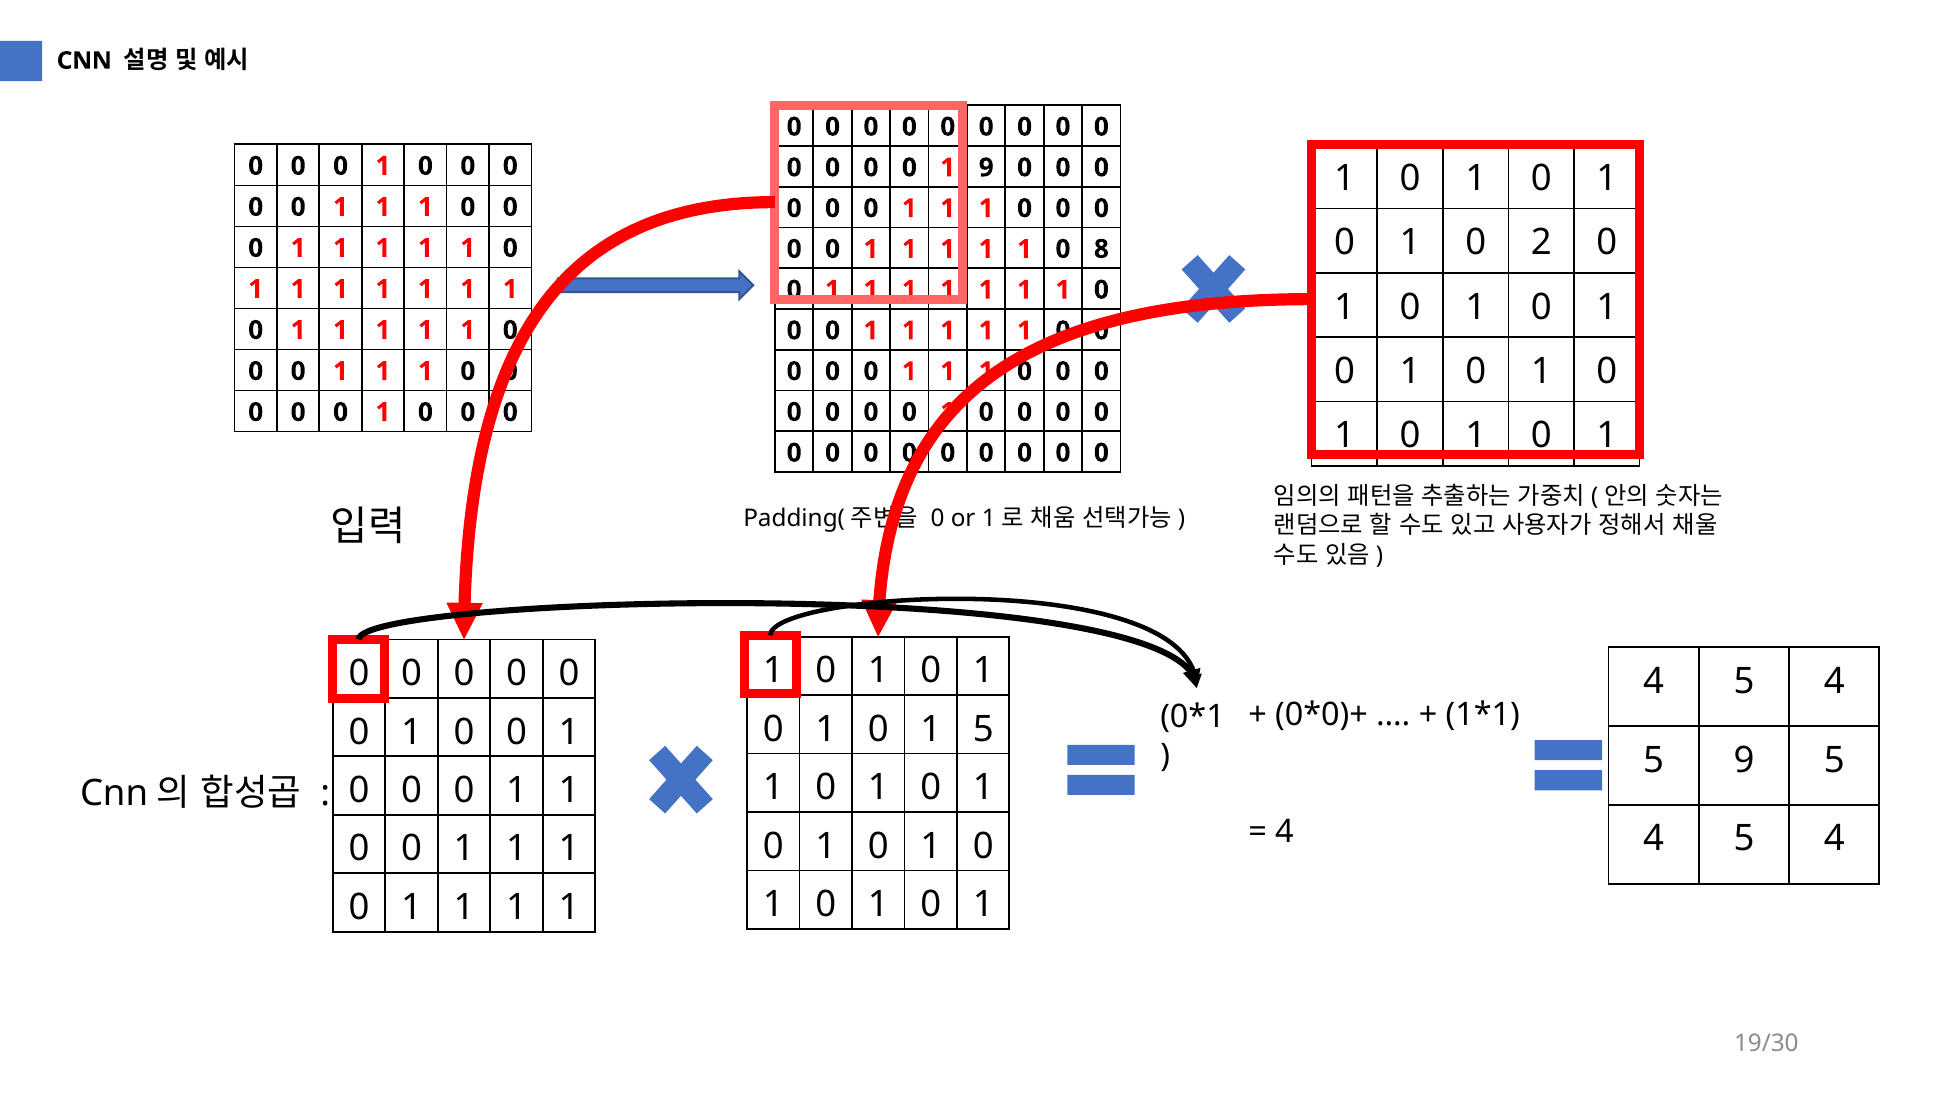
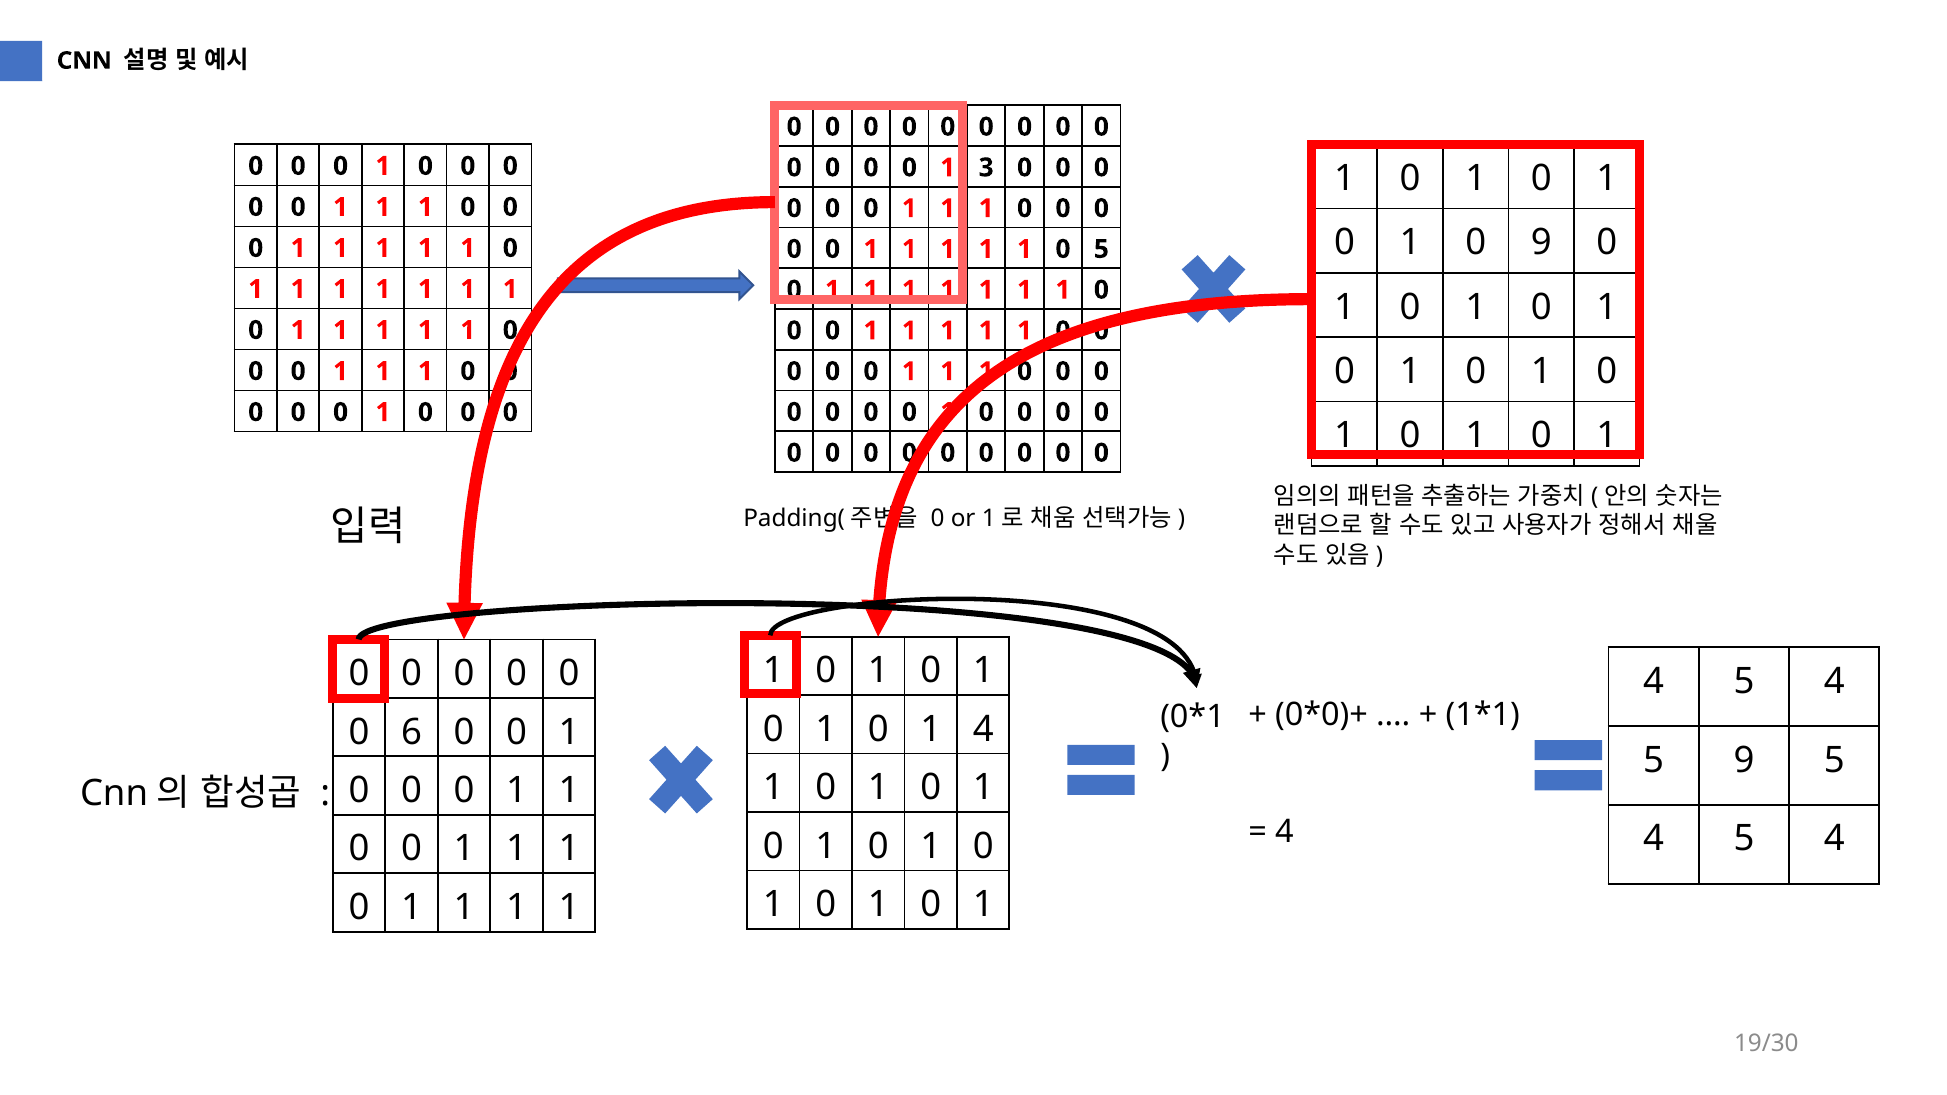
1 9: 9 -> 3 (986, 168)
0 2: 2 -> 9 (1541, 243)
0 8: 8 -> 5 (1101, 249)
1 5: 5 -> 4 (983, 729)
1: 1 -> 6 (412, 732)
